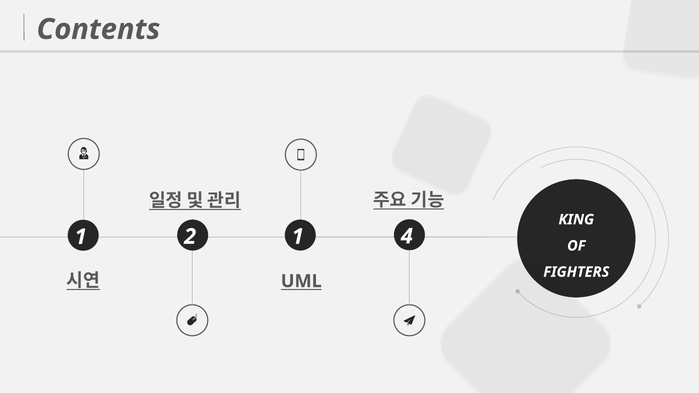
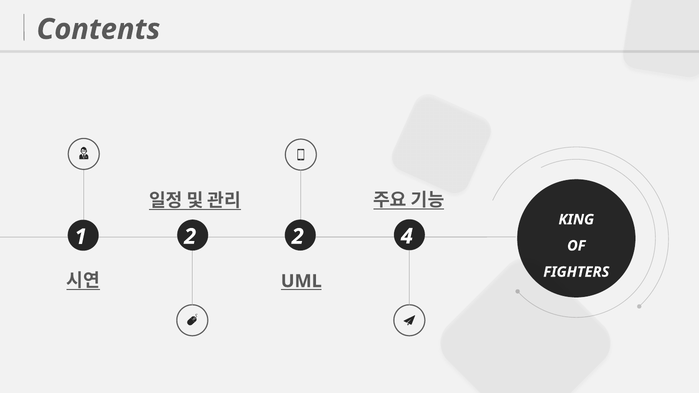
2 1: 1 -> 2 (298, 237)
